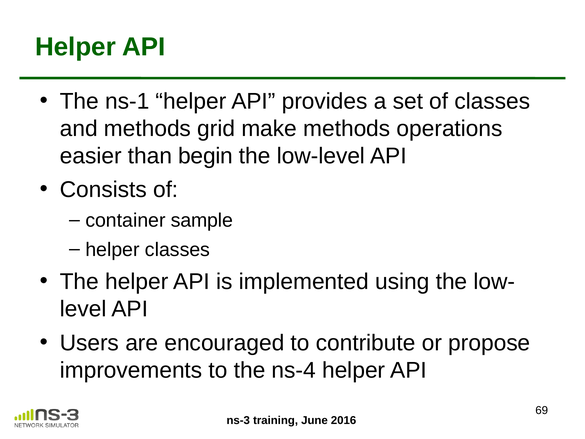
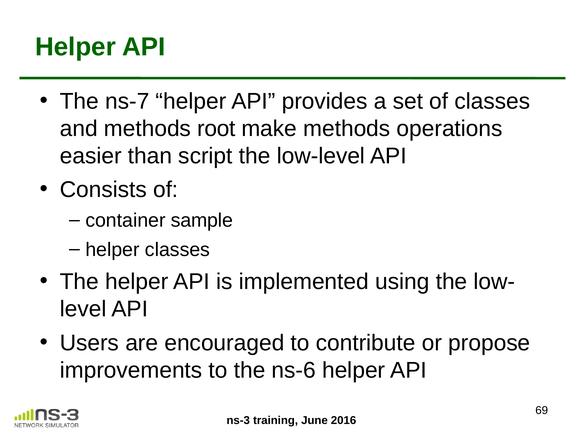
ns-1: ns-1 -> ns-7 (127, 101)
grid: grid -> root (216, 128)
begin: begin -> script (205, 156)
ns-4: ns-4 -> ns-6 (294, 370)
